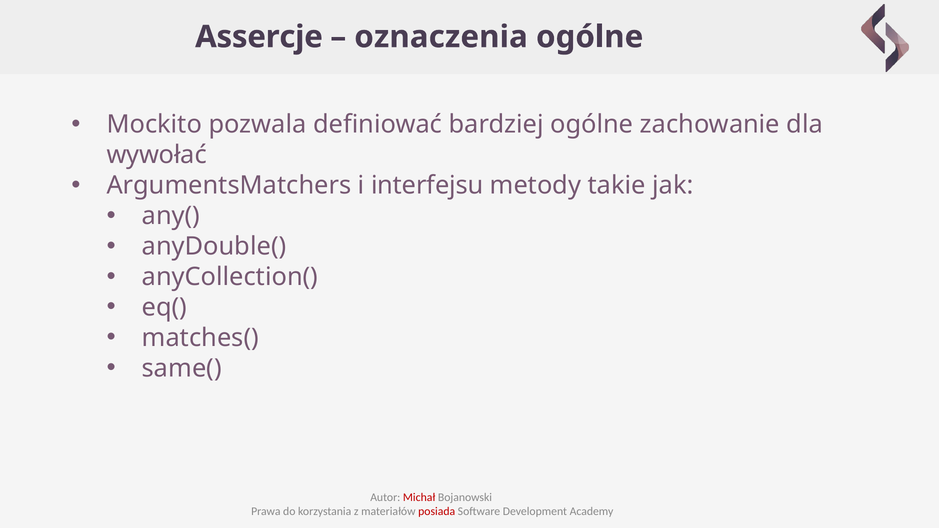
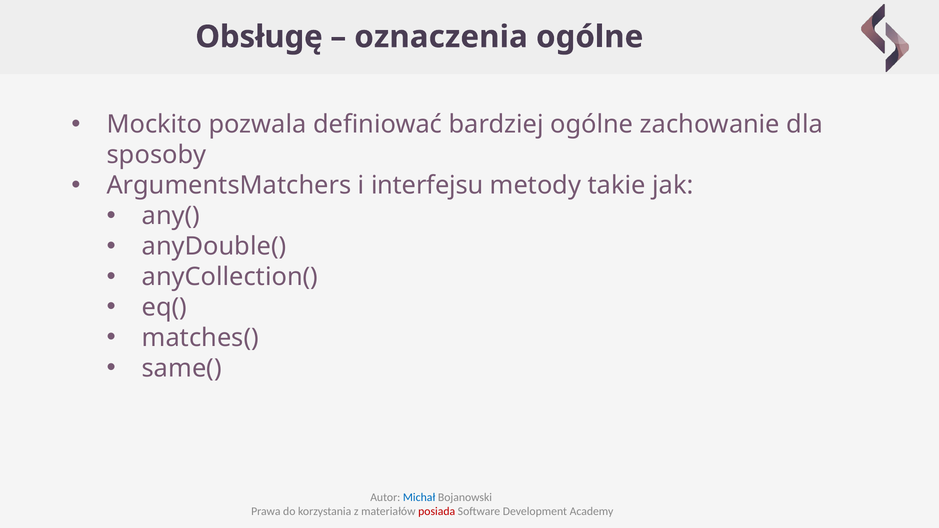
Assercje: Assercje -> Obsługę (259, 37)
wywołać: wywołać -> sposoby (157, 155)
Michał colour: red -> blue (419, 497)
